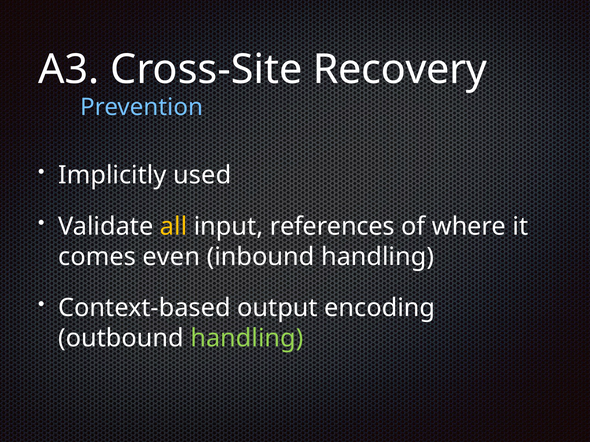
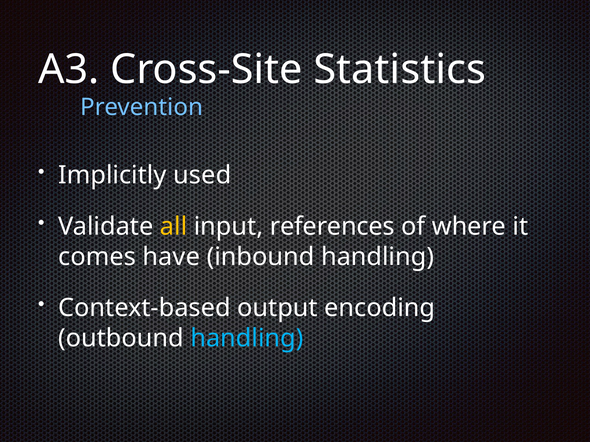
Recovery: Recovery -> Statistics (400, 70)
even: even -> have (171, 257)
handling colour: light green -> light blue (247, 339)
